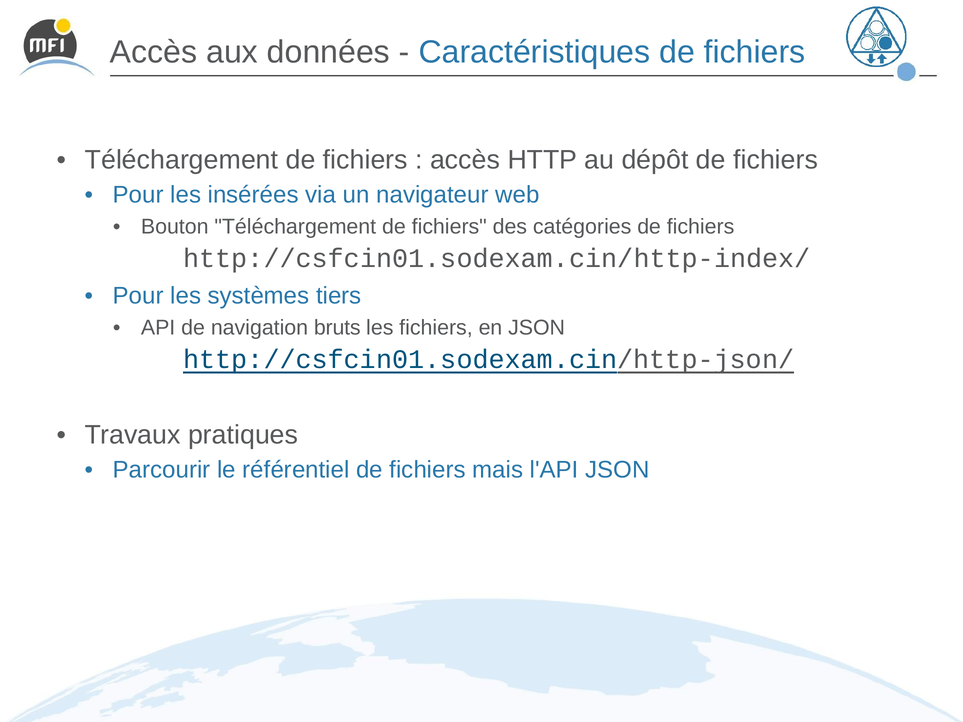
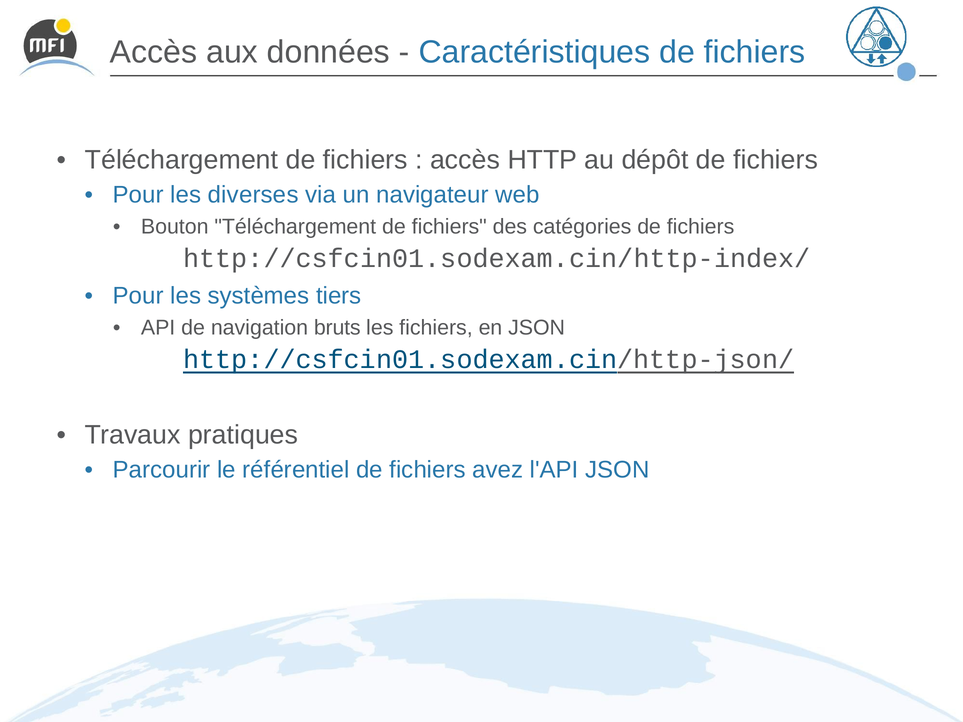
insérées: insérées -> diverses (253, 195)
mais: mais -> avez (498, 470)
